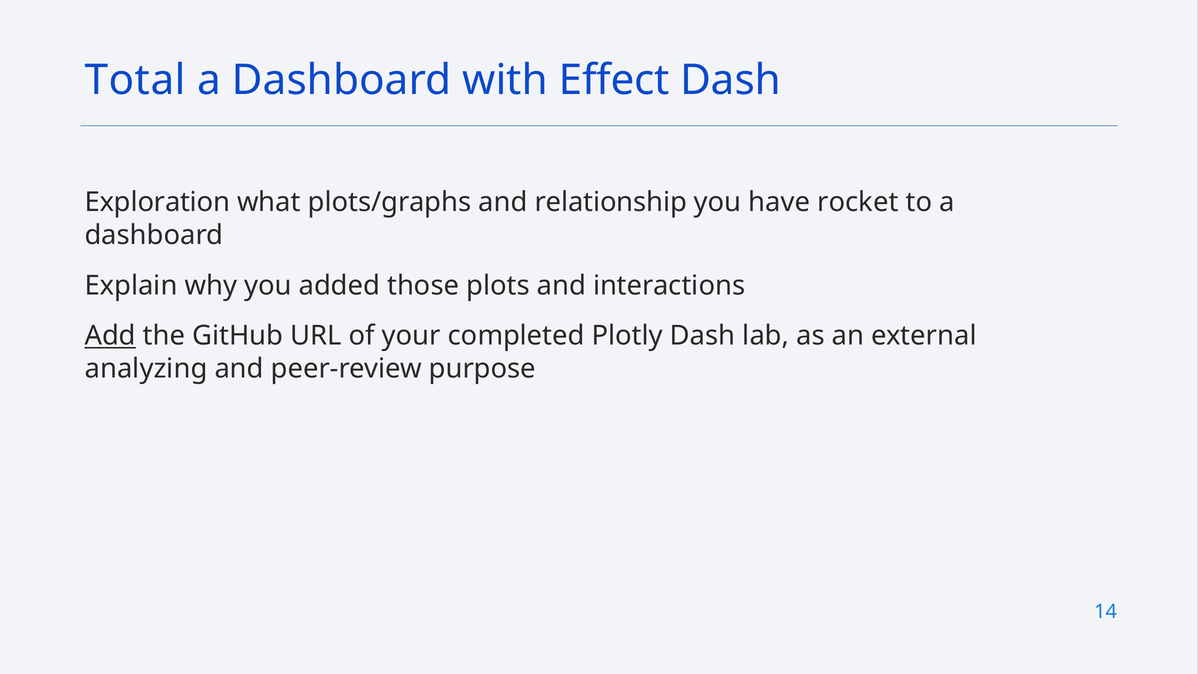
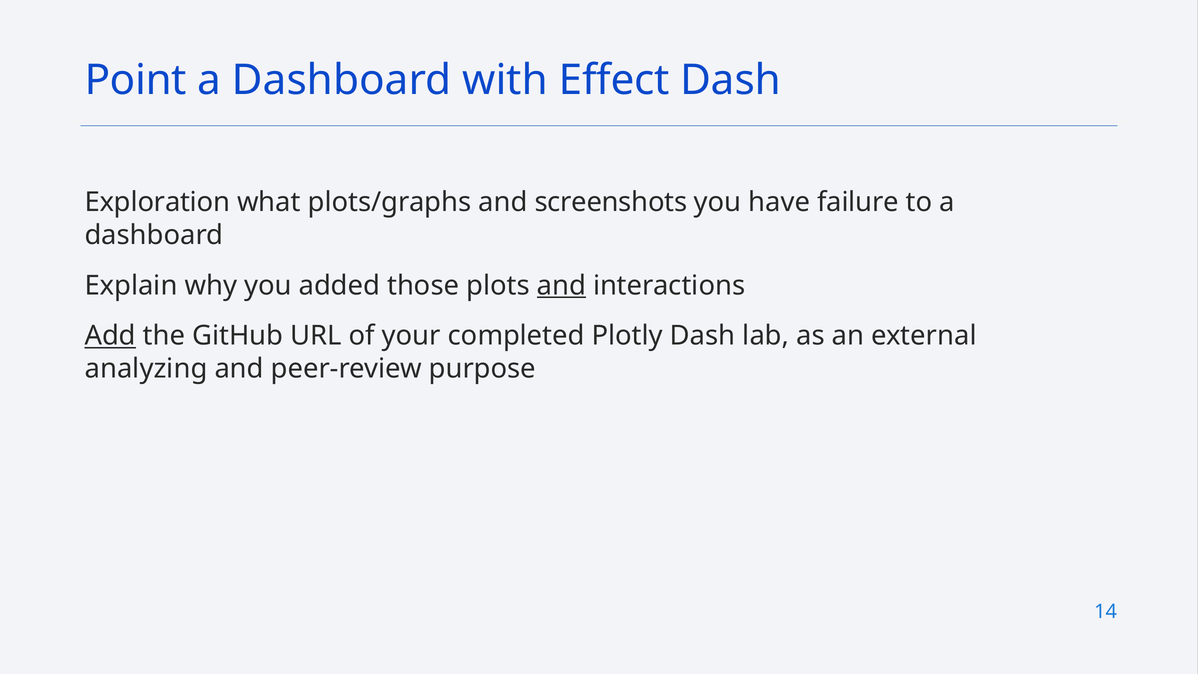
Total: Total -> Point (136, 80)
relationship: relationship -> screenshots (611, 202)
rocket: rocket -> failure (858, 202)
and underline: none -> present (561, 285)
